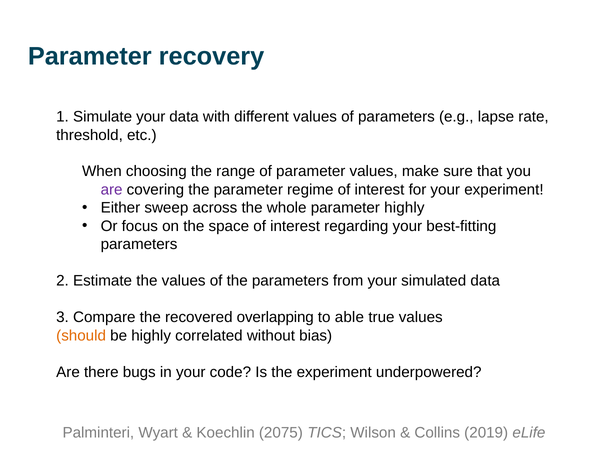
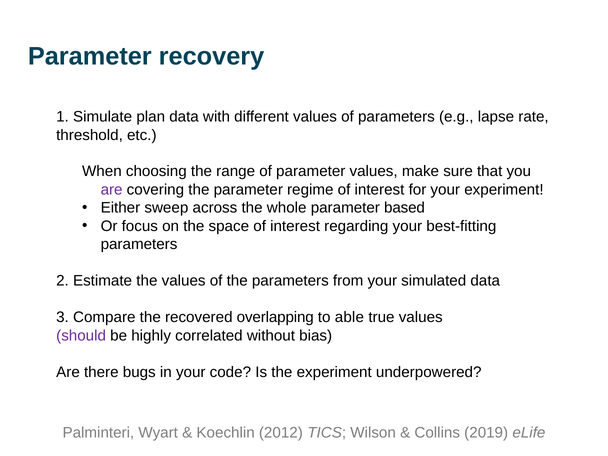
Simulate your: your -> plan (151, 117)
parameter highly: highly -> based (405, 208)
should colour: orange -> purple (81, 336)
2075: 2075 -> 2012 (281, 433)
